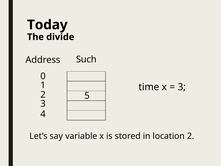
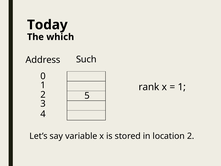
divide: divide -> which (60, 37)
time: time -> rank (149, 87)
3: 3 -> 1 (182, 87)
